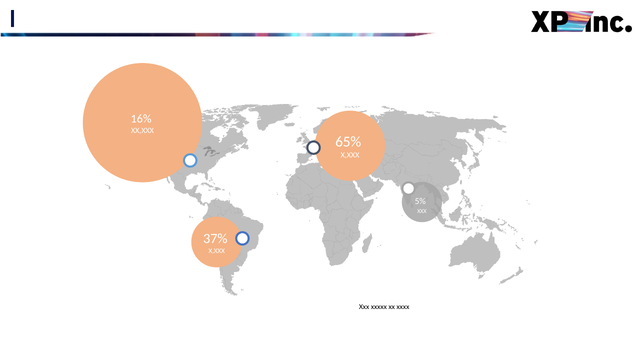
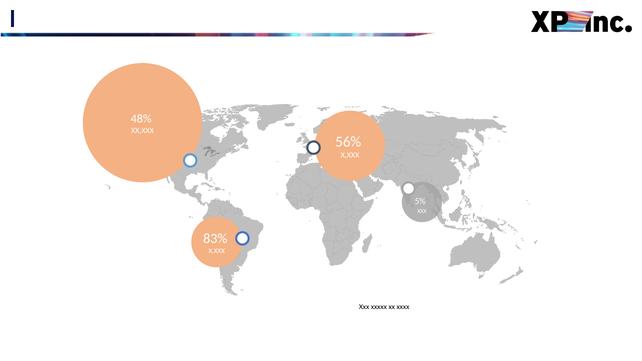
16%: 16% -> 48% (141, 119)
65%: 65% -> 56% (348, 142)
37%: 37% -> 83% (215, 239)
